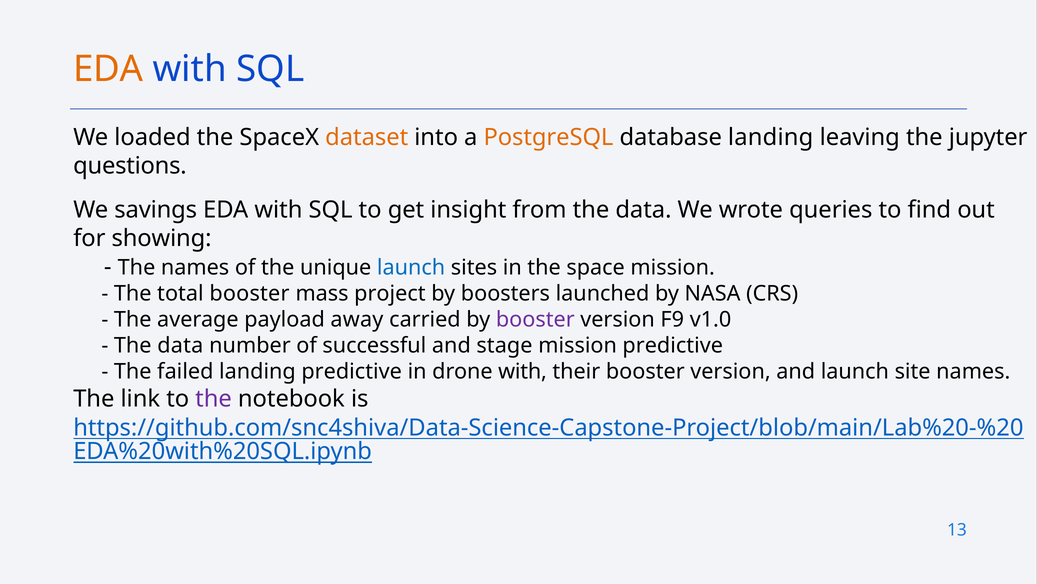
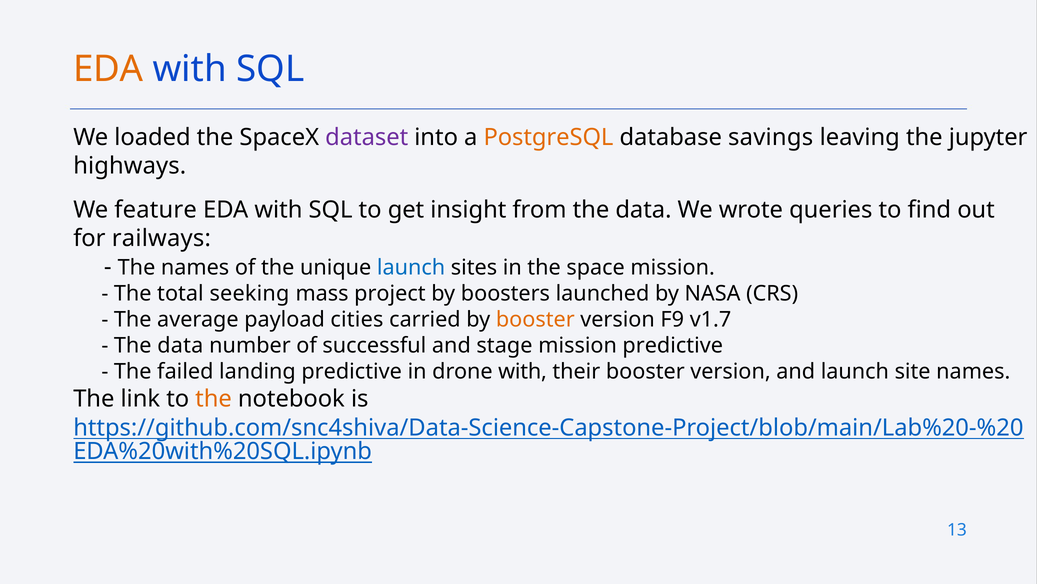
dataset colour: orange -> purple (367, 137)
database landing: landing -> savings (771, 137)
questions: questions -> highways (130, 166)
savings: savings -> feature (156, 209)
showing: showing -> railways (161, 238)
total booster: booster -> seeking (249, 293)
away: away -> cities (357, 319)
booster colour: purple -> orange (535, 319)
v1.0: v1.0 -> v1.7 (711, 319)
the colour: purple -> orange (214, 399)
